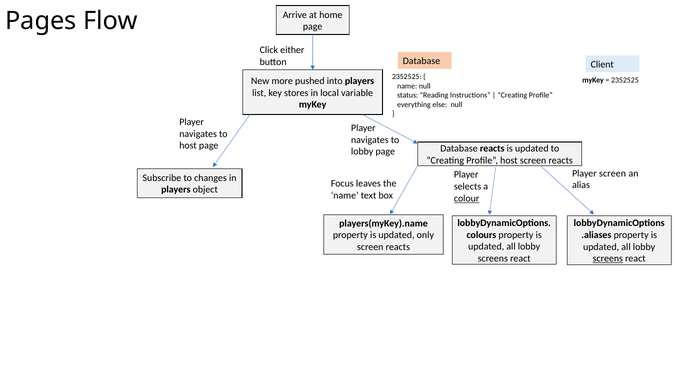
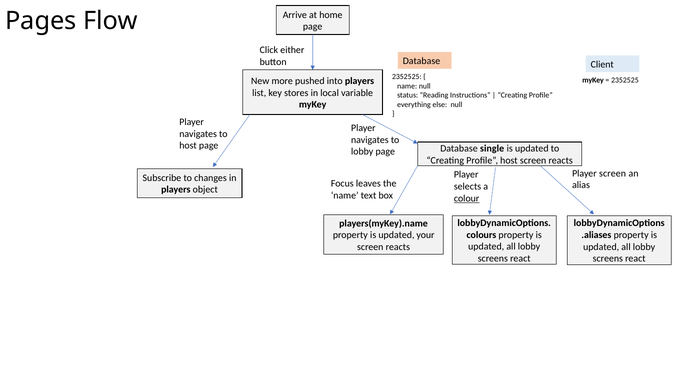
Database reacts: reacts -> single (492, 149)
only: only -> your (425, 235)
screens underline: present -> none (608, 259)
